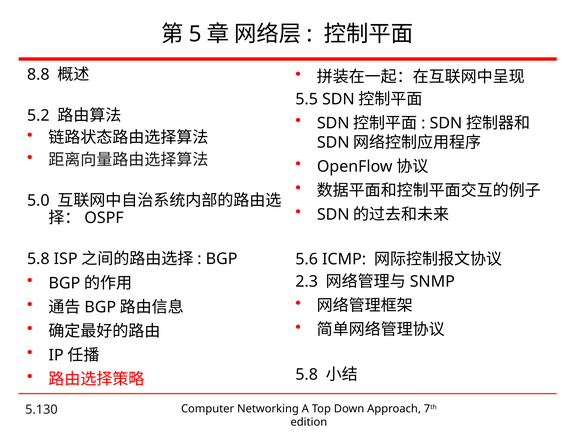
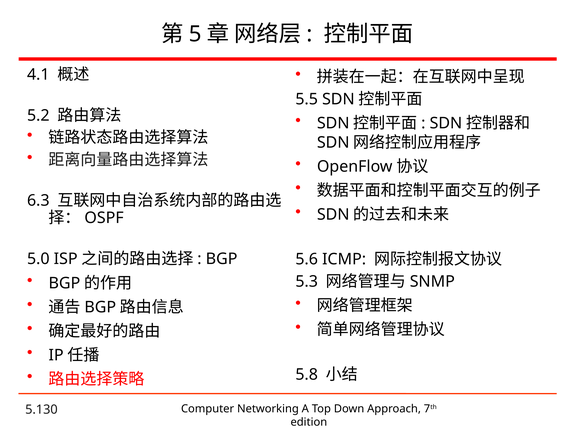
8.8: 8.8 -> 4.1 (38, 74)
5.0: 5.0 -> 6.3 (38, 200)
5.8: 5.8 -> 5.0 (38, 258)
2.3: 2.3 -> 5.3 (307, 281)
